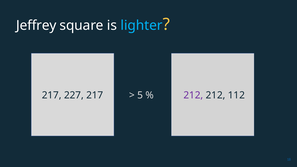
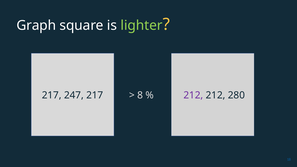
Jeffrey: Jeffrey -> Graph (36, 25)
lighter colour: light blue -> light green (142, 25)
227: 227 -> 247 (74, 95)
5: 5 -> 8 (140, 95)
112: 112 -> 280 (236, 95)
